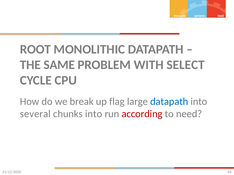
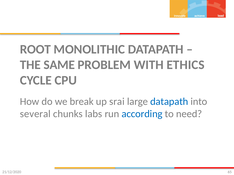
SELECT: SELECT -> ETHICS (186, 65)
flag: flag -> srai (117, 102)
chunks into: into -> labs (94, 114)
according colour: red -> blue (142, 114)
